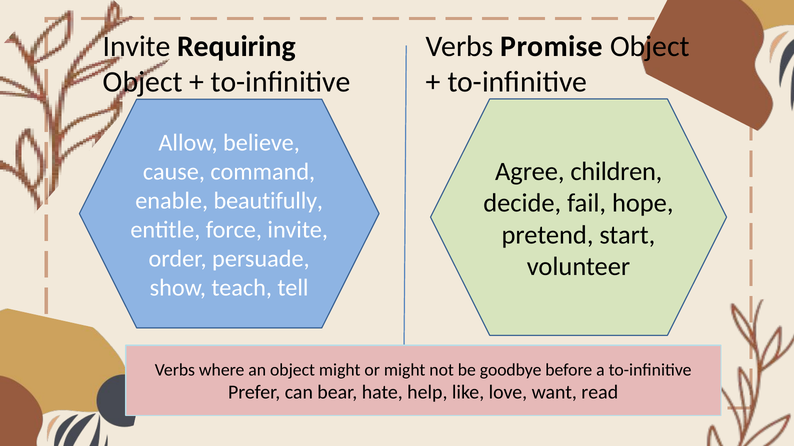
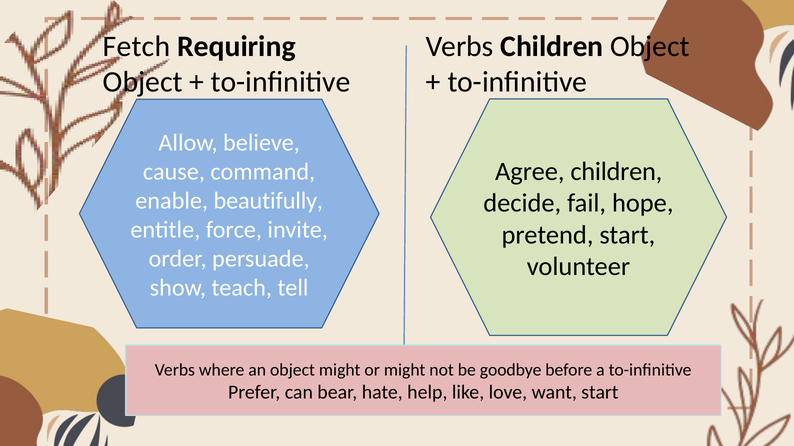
Invite: Invite -> Fetch (137, 47)
Verbs Promise: Promise -> Children (552, 47)
want read: read -> start (600, 393)
